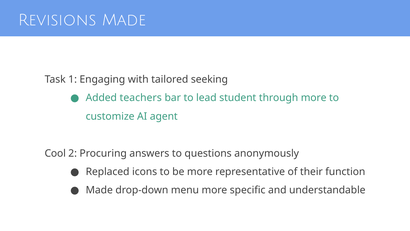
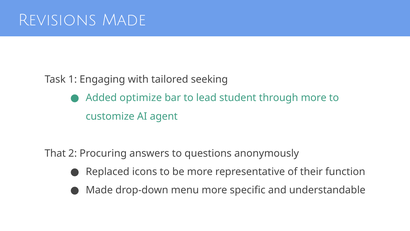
teachers: teachers -> optimize (141, 98)
Cool: Cool -> That (55, 153)
